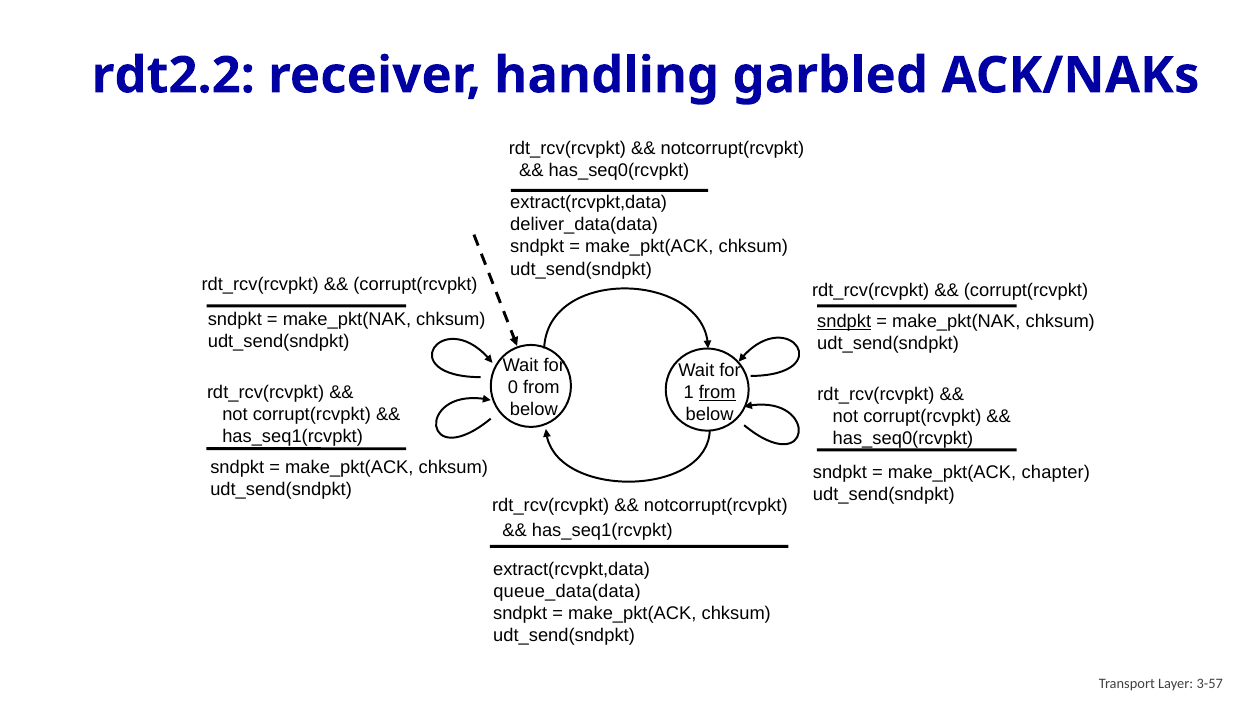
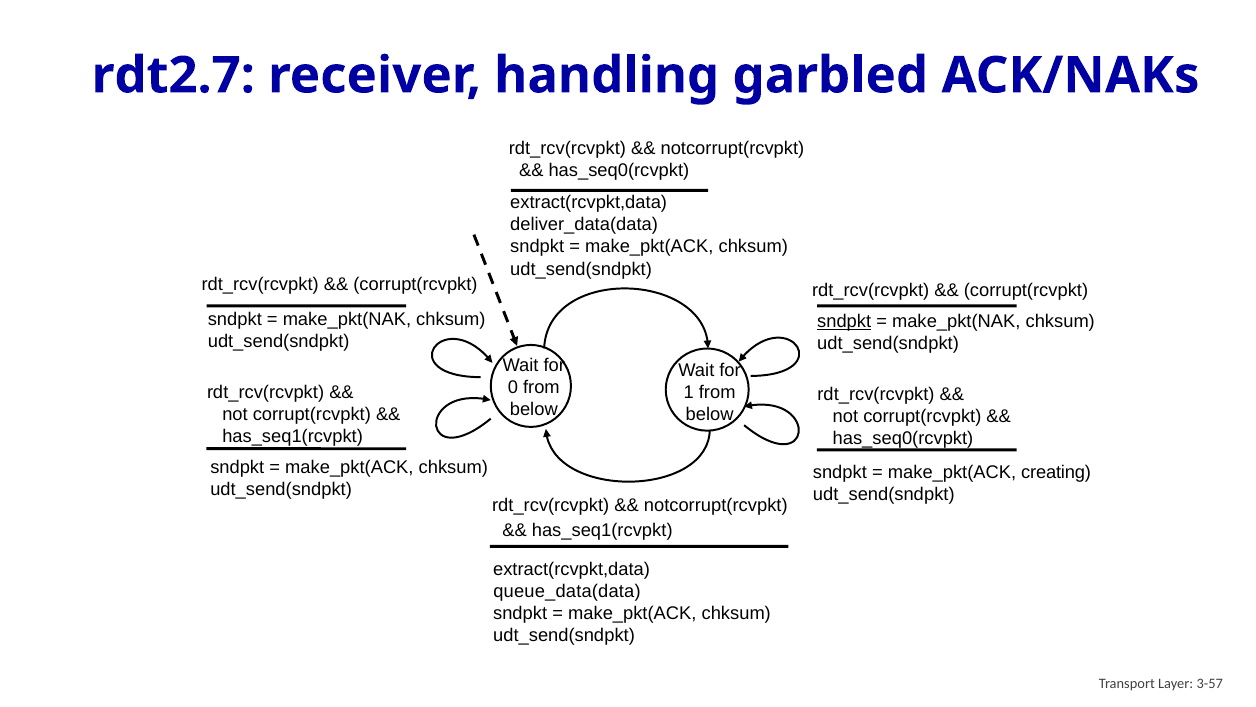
rdt2.2: rdt2.2 -> rdt2.7 (173, 76)
from underline: present -> none (717, 392)
chapter: chapter -> creating (1056, 472)
